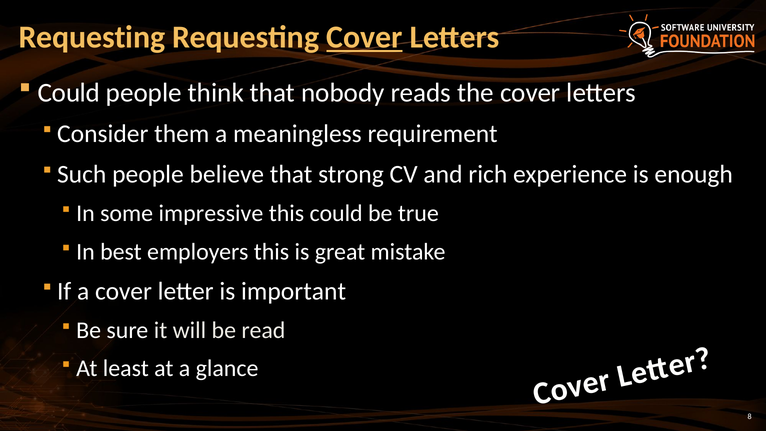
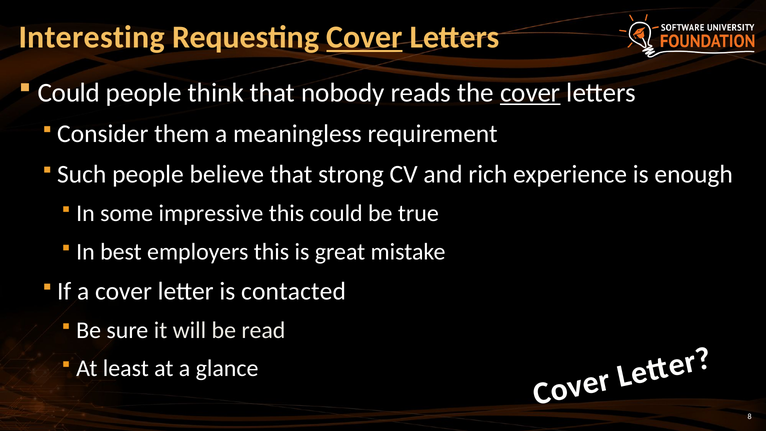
Requesting: Requesting -> Interesting (92, 37)
cover underline: none -> present (530, 93)
important: important -> contacted (294, 291)
